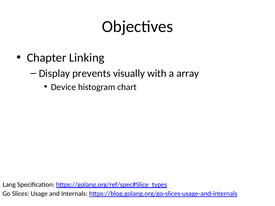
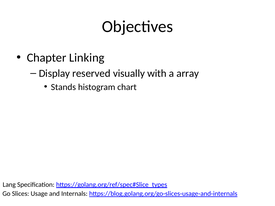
prevents: prevents -> reserved (91, 73)
Device: Device -> Stands (63, 87)
